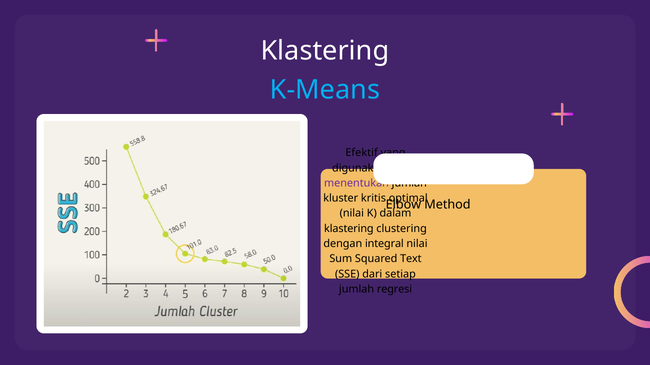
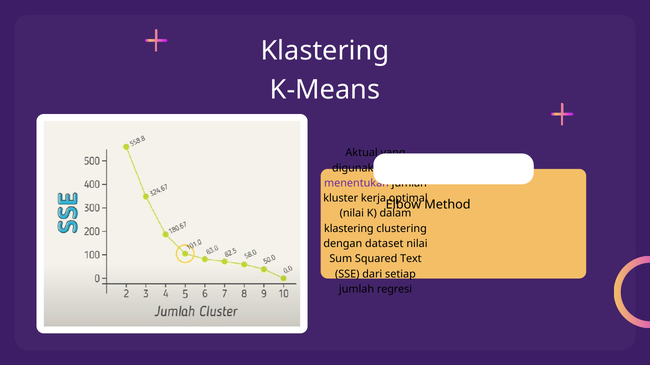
K-Means colour: light blue -> white (325, 90)
Efektif: Efektif -> Aktual (362, 153)
kritis: kritis -> kerja (374, 199)
integral: integral -> dataset (384, 244)
